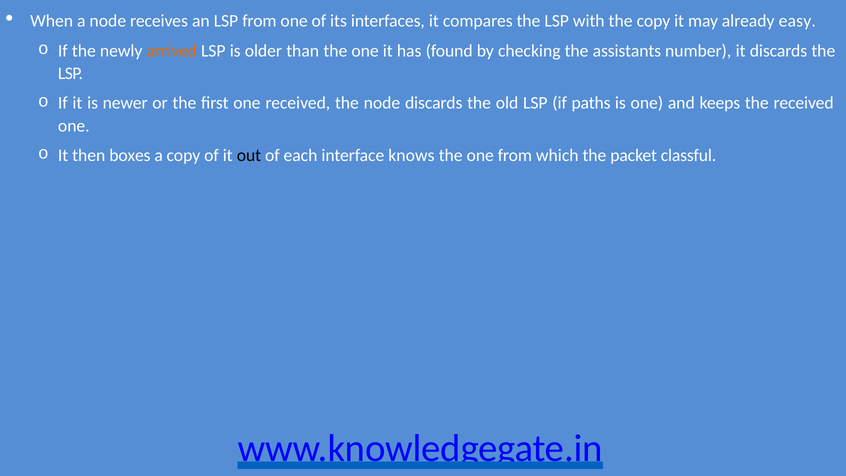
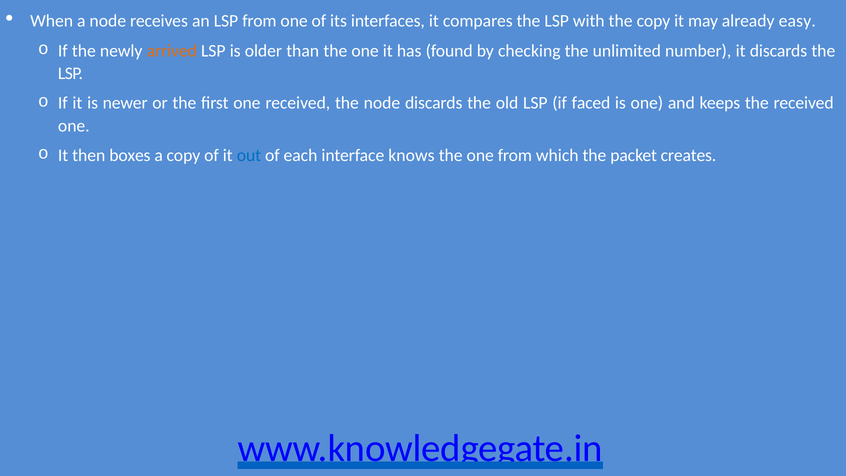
assistants: assistants -> unlimited (627, 51)
paths: paths -> faced (591, 103)
out colour: black -> blue (249, 156)
classful: classful -> creates (688, 156)
